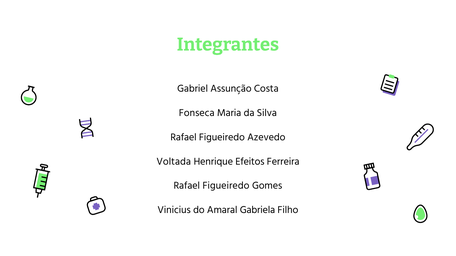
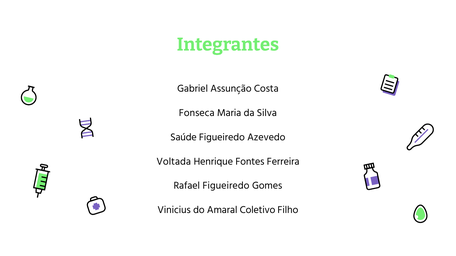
Rafael: Rafael -> Saúde (184, 137)
Efeitos: Efeitos -> Fontes (250, 162)
Gabriela: Gabriela -> Coletivo (257, 210)
